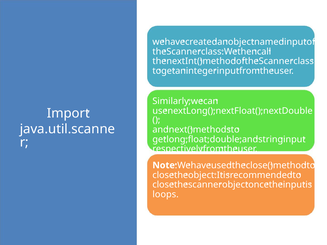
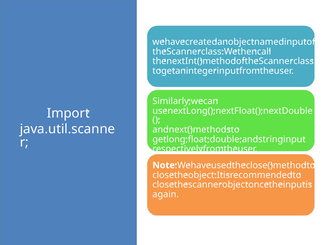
loops: loops -> again (166, 195)
